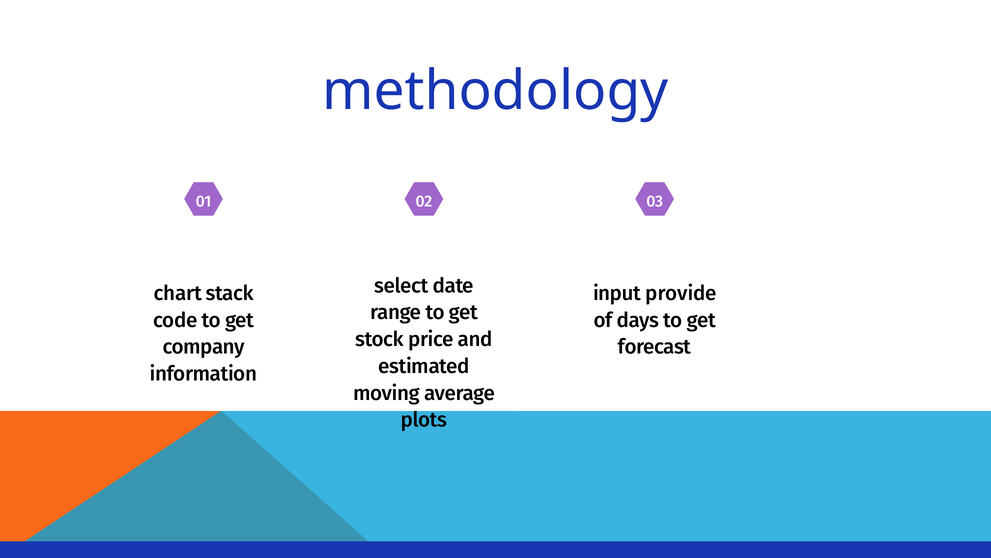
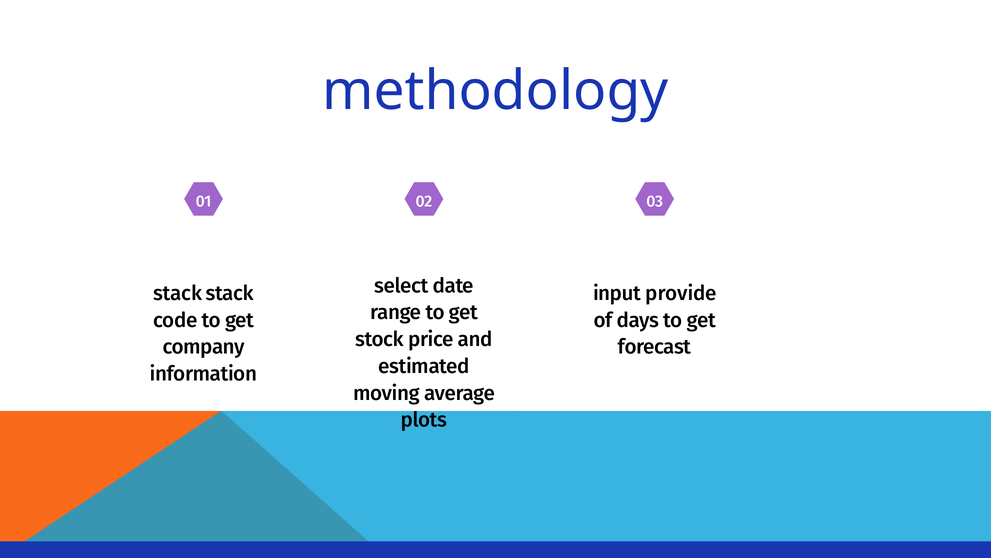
chart: chart -> stack (178, 293)
